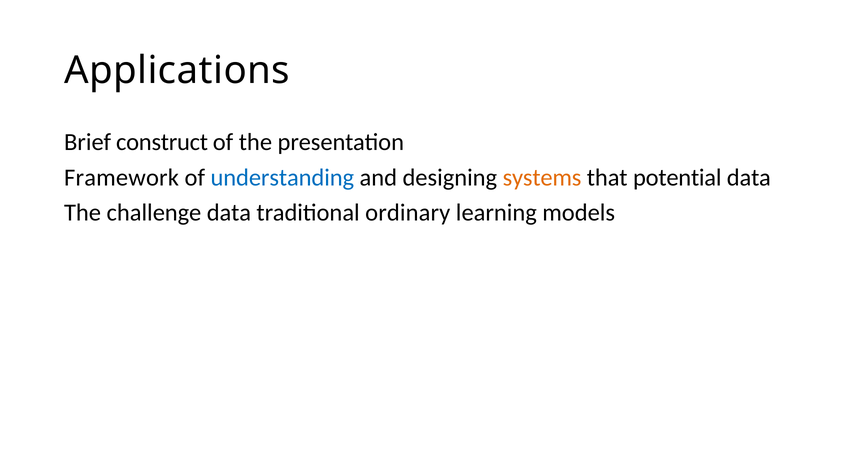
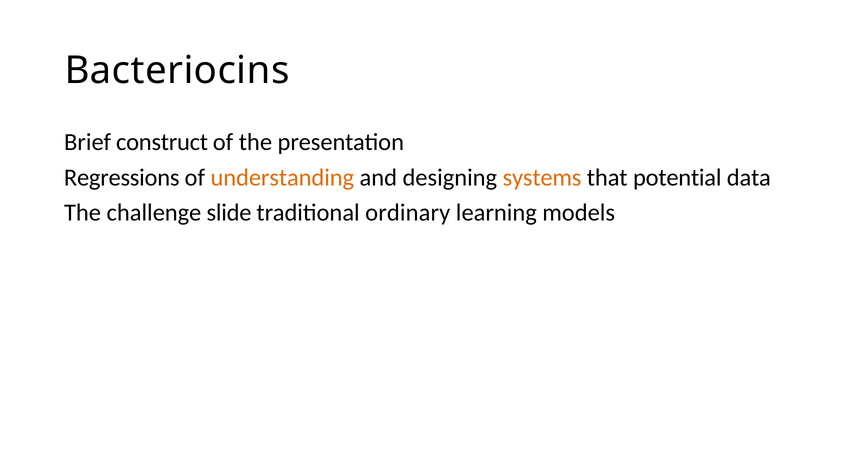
Applications: Applications -> Bacteriocins (177, 71)
Framework: Framework -> Regressions (122, 177)
understanding colour: blue -> orange (282, 177)
challenge data: data -> slide (229, 213)
